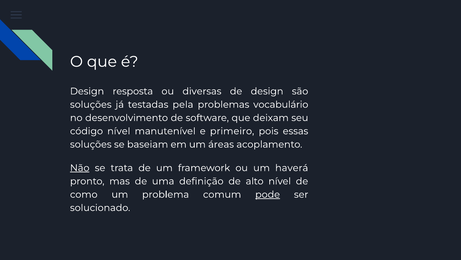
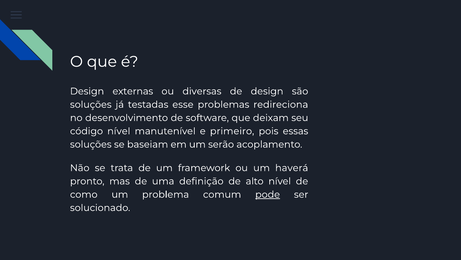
resposta: resposta -> externas (133, 91)
pela: pela -> esse (183, 104)
vocabulário: vocabulário -> redireciona (281, 104)
áreas: áreas -> serão (221, 144)
Não underline: present -> none (80, 168)
